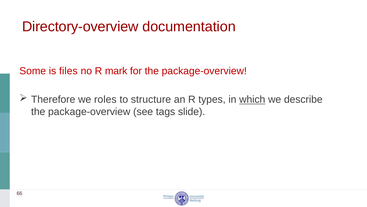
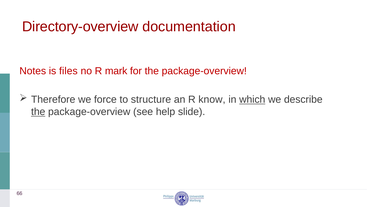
Some: Some -> Notes (33, 71)
roles: roles -> force (105, 99)
types: types -> know (212, 99)
the underline: none -> present (38, 112)
tags: tags -> help (166, 112)
